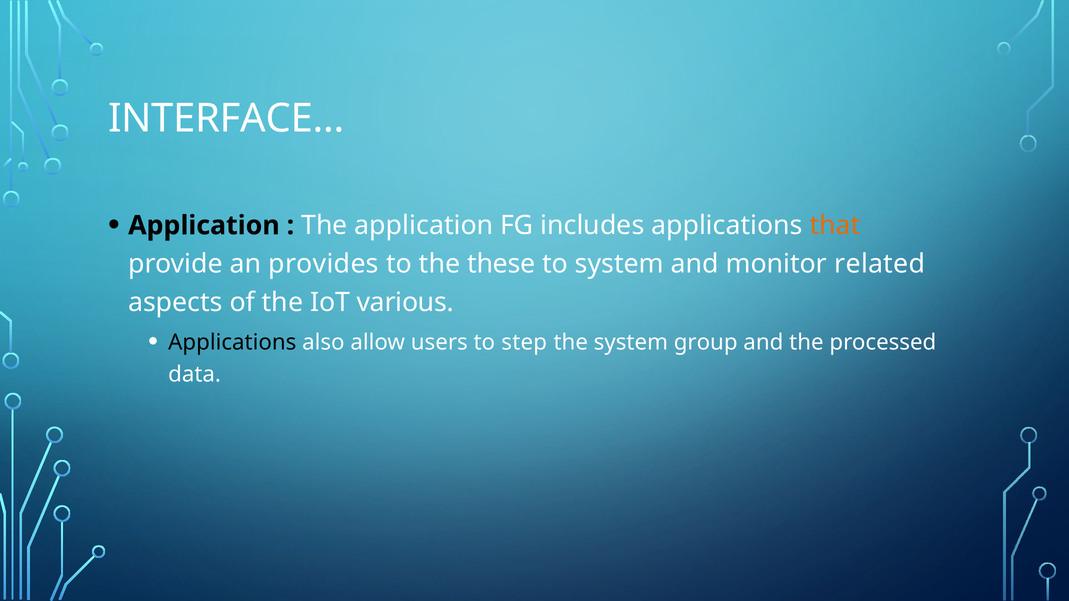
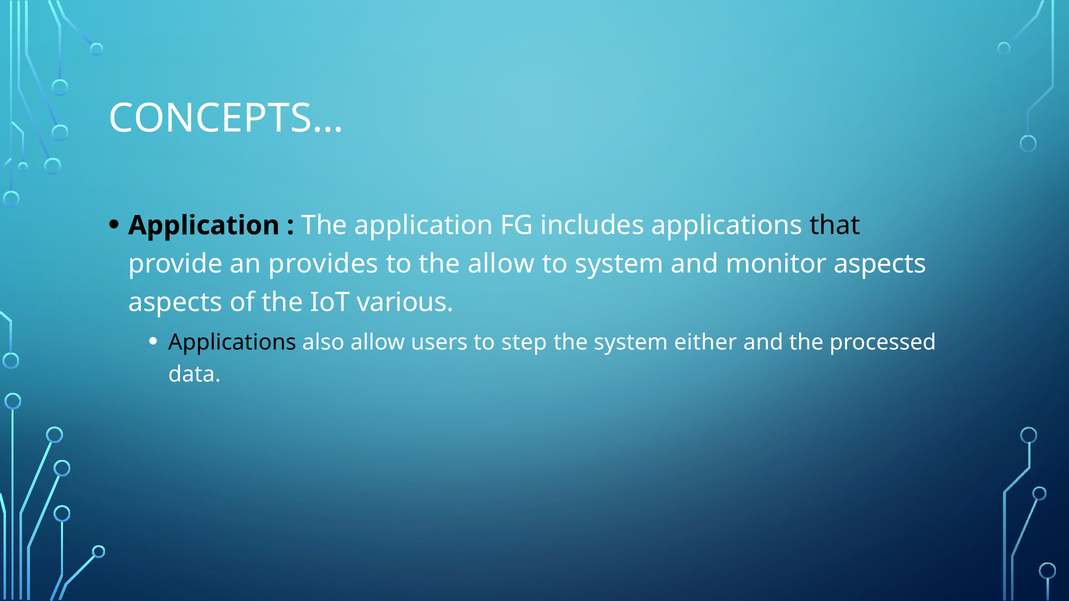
INTERFACE…: INTERFACE… -> CONCEPTS… (226, 119)
that colour: orange -> black (835, 226)
the these: these -> allow (501, 264)
monitor related: related -> aspects (880, 264)
group: group -> either (706, 343)
